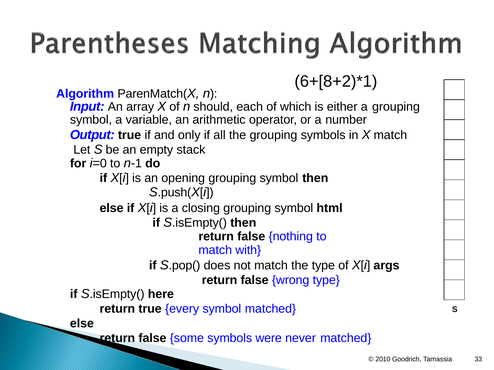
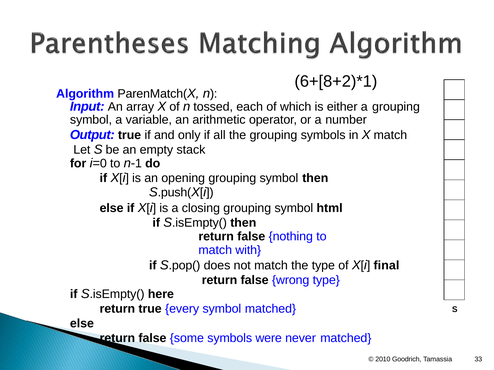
should: should -> tossed (213, 107)
args: args -> final (386, 266)
